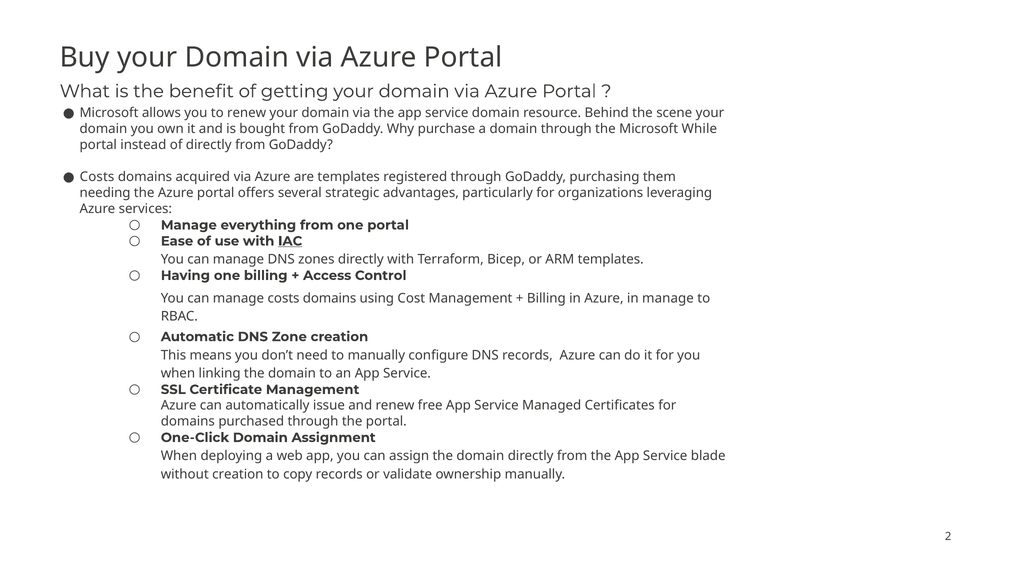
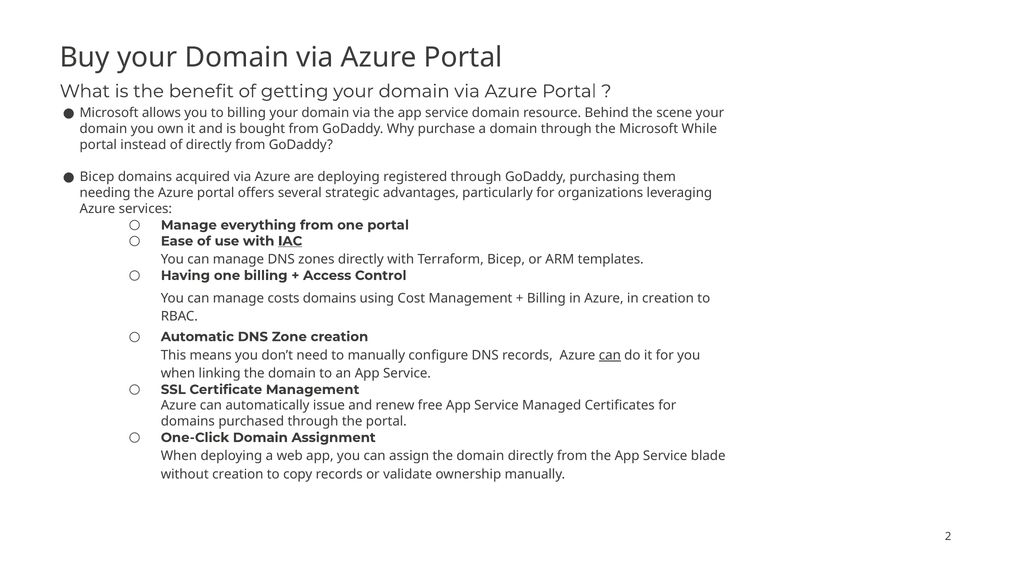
to renew: renew -> billing (247, 113)
Costs: Costs -> Bicep (97, 177)
are templates: templates -> deploying (349, 177)
in manage: manage -> creation (668, 298)
can underline: none -> present (610, 355)
